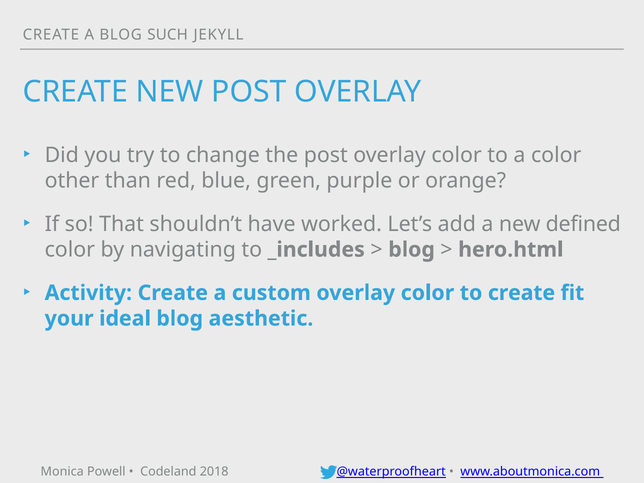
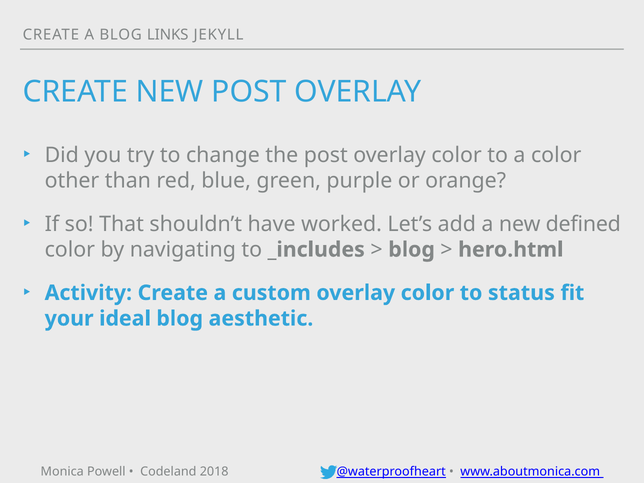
SUCH: SUCH -> LINKS (168, 35)
to create: create -> status (521, 293)
